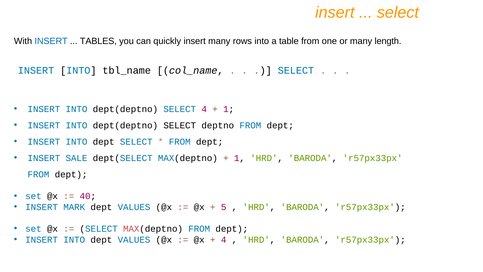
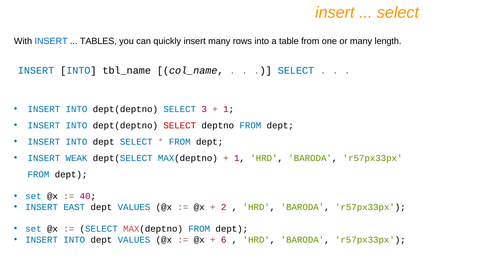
SELECT 4: 4 -> 3 (204, 109)
SELECT colour: black -> red (180, 125)
SALE: SALE -> WEAK (76, 158)
MARK: MARK -> EAST (74, 207)
5: 5 -> 2 (224, 207)
4: 4 -> 6 (224, 239)
